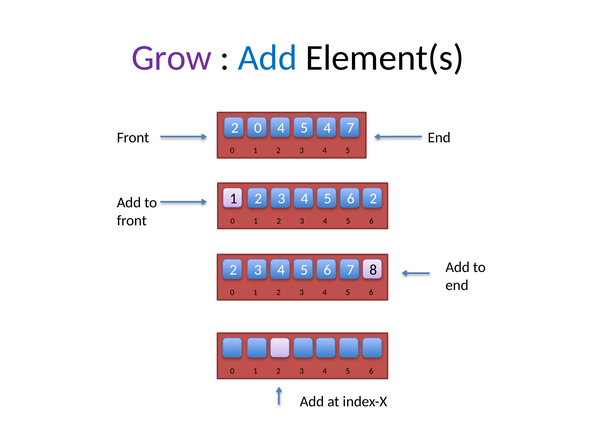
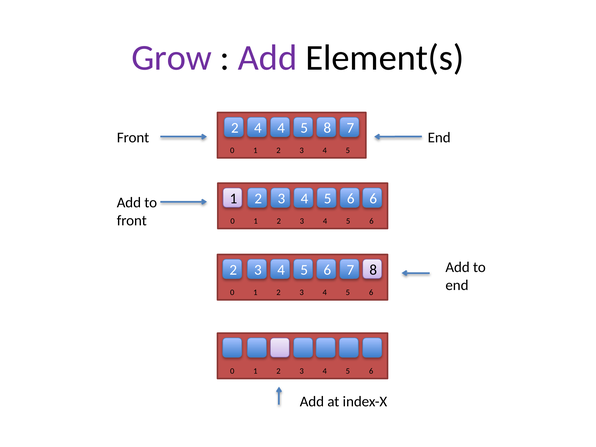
Add colour: blue -> purple (268, 58)
2 0: 0 -> 4 (258, 128)
4: 4 -> 8 (327, 128)
2: 2 -> 6 (373, 199)
